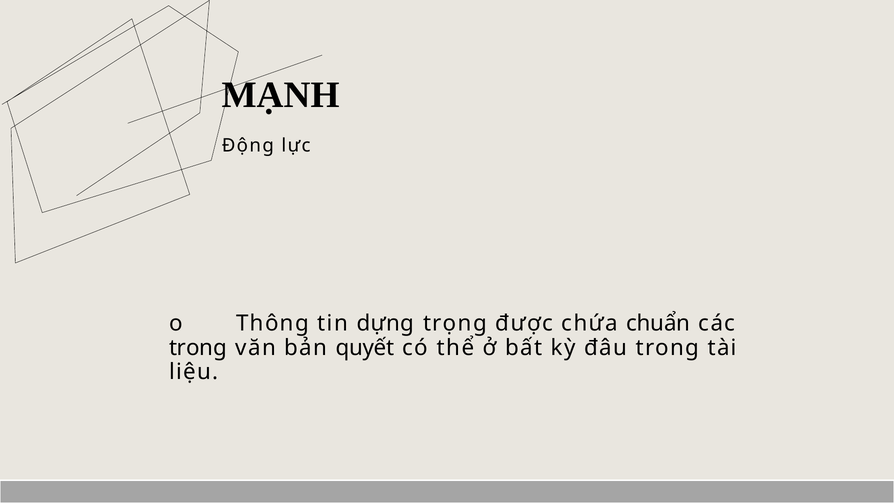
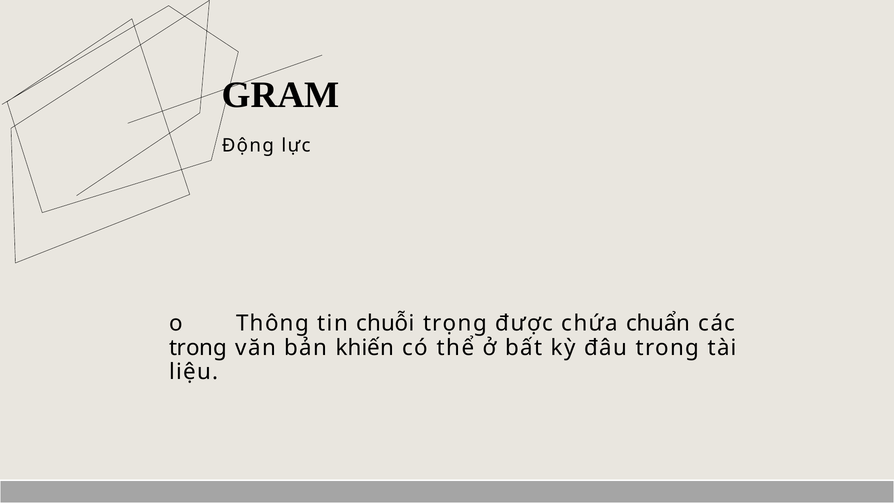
MẠNH: MẠNH -> GRAM (281, 95)
dựng: dựng -> chuỗi (385, 323)
quyết: quyết -> khiến (365, 348)
